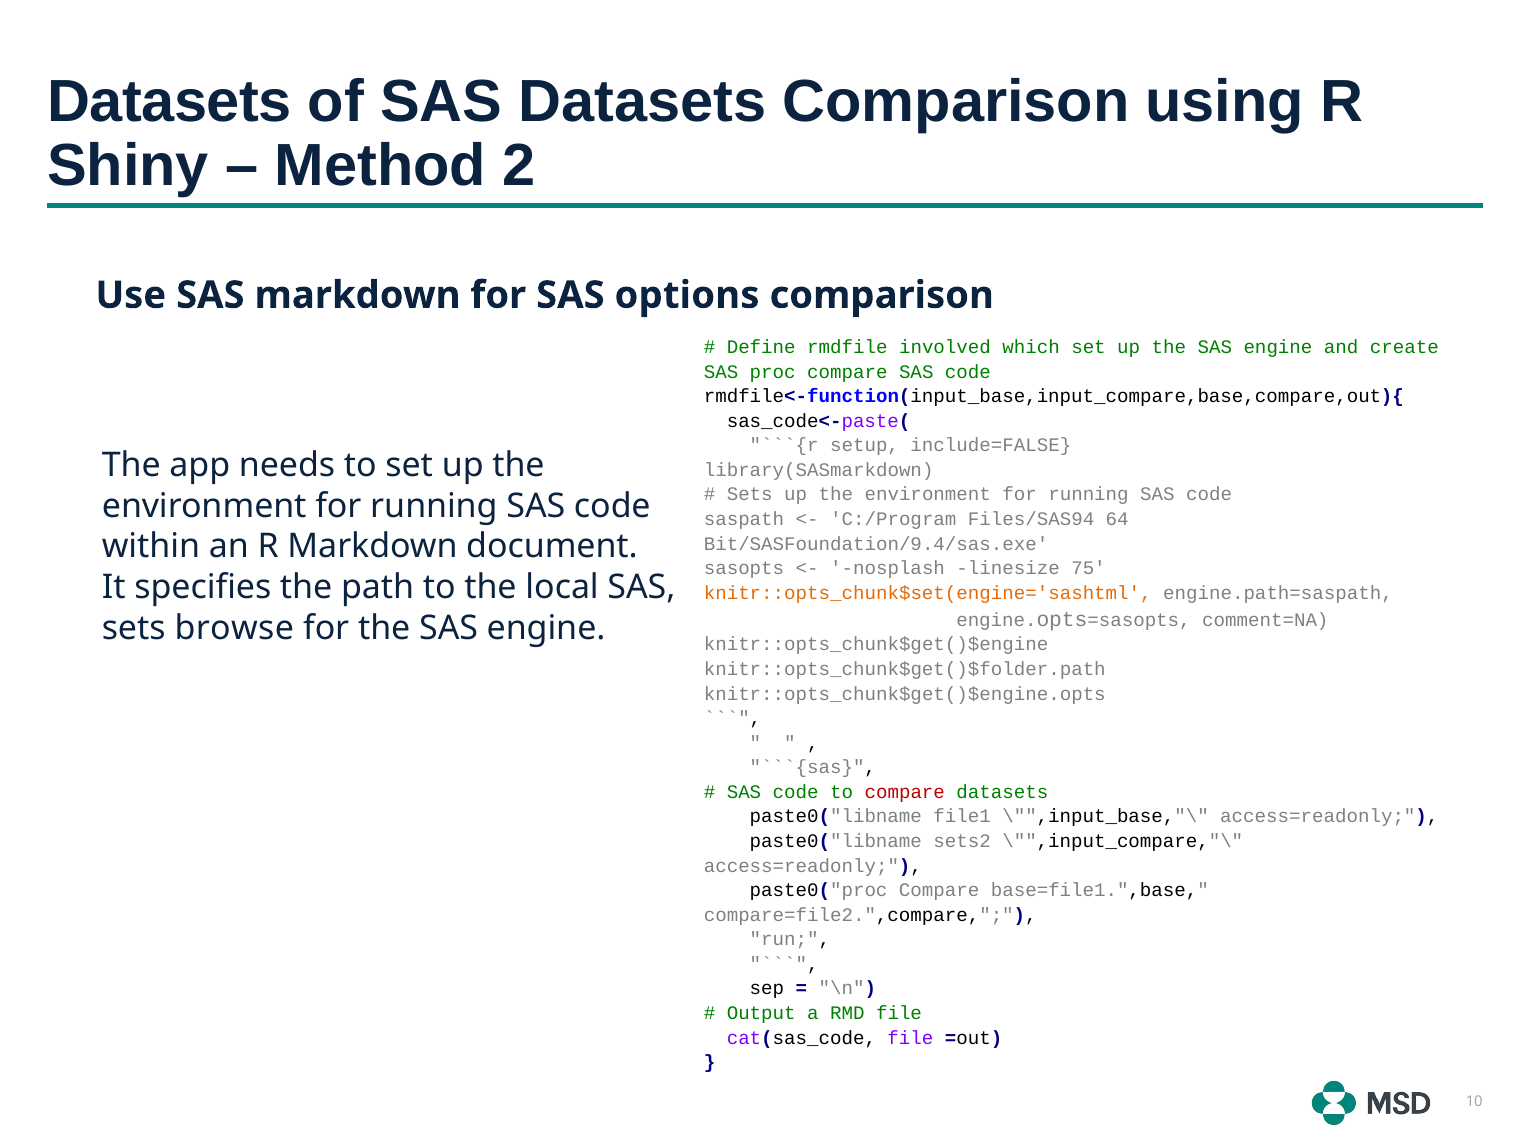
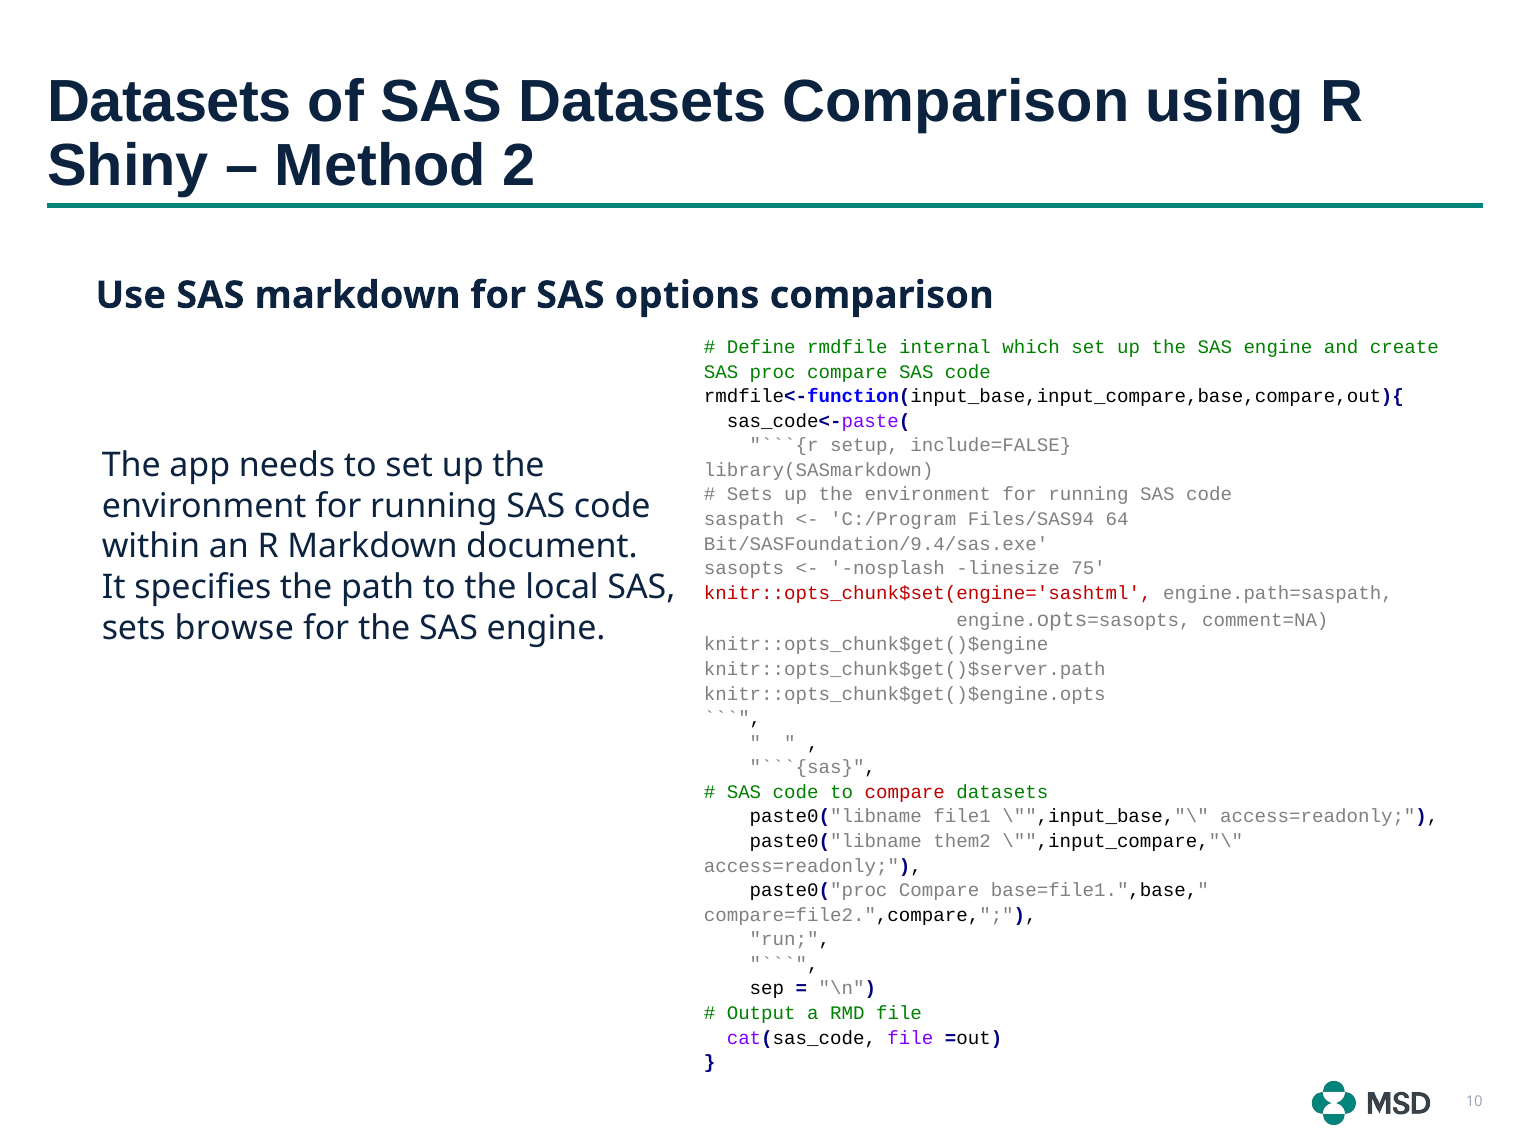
involved: involved -> internal (945, 347)
knitr::opts_chunk$set(engine='sashtml colour: orange -> red (928, 593)
knitr::opts_chunk$get()$folder.path: knitr::opts_chunk$get()$folder.path -> knitr::opts_chunk$get()$server.path (905, 670)
sets2: sets2 -> them2 (962, 842)
